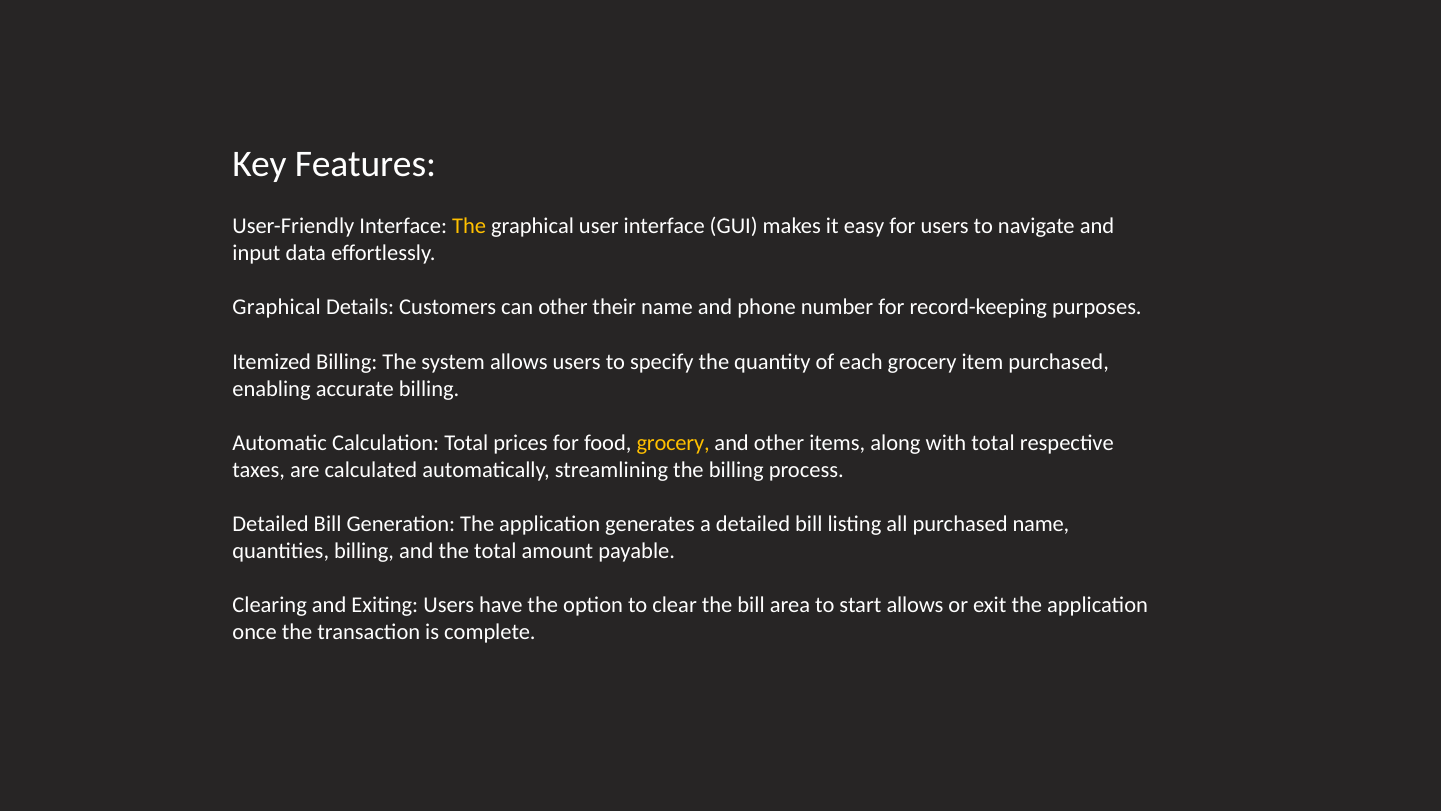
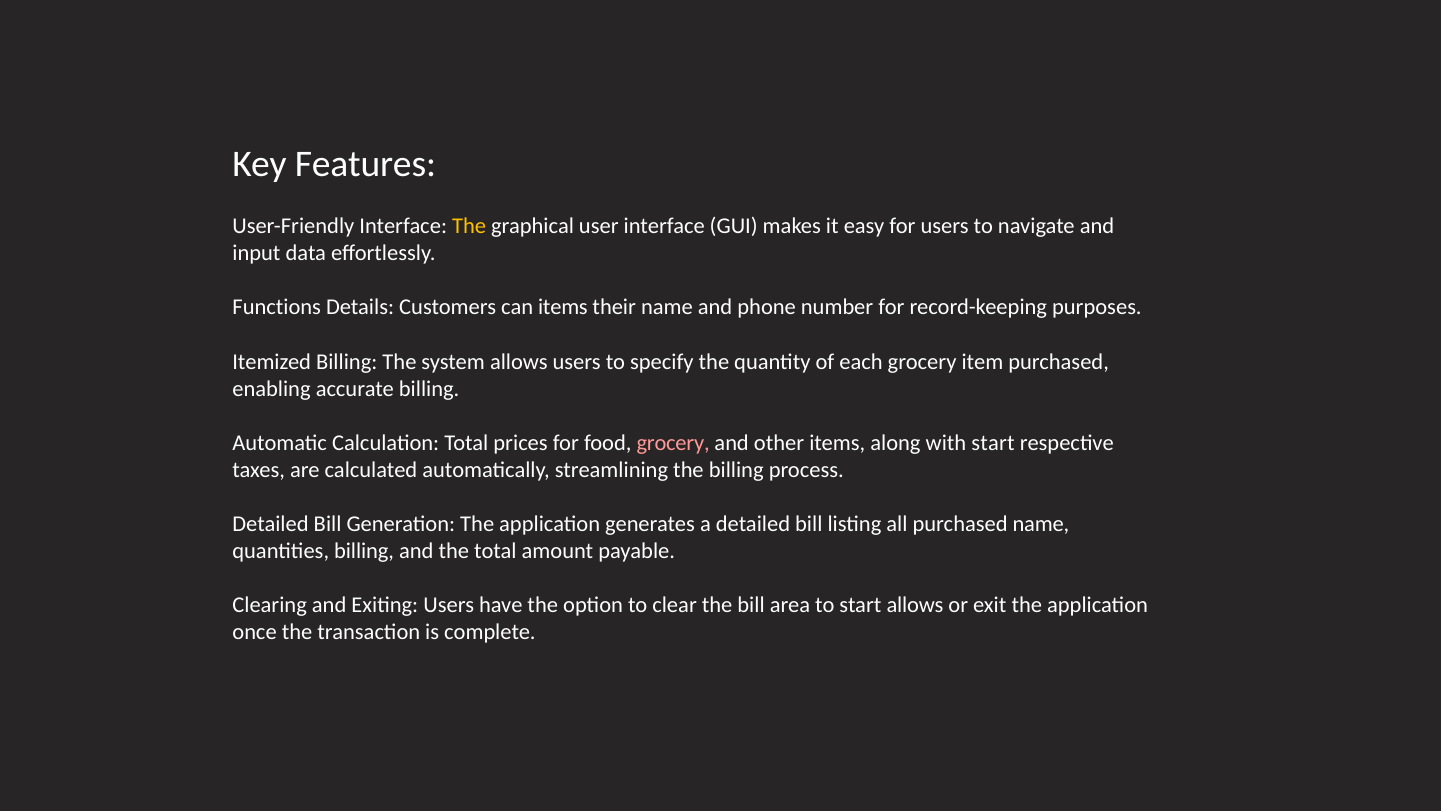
Graphical: Graphical -> Functions (277, 307)
can other: other -> items (563, 307)
grocery colour: yellow -> pink (673, 442)
with total: total -> start (993, 442)
